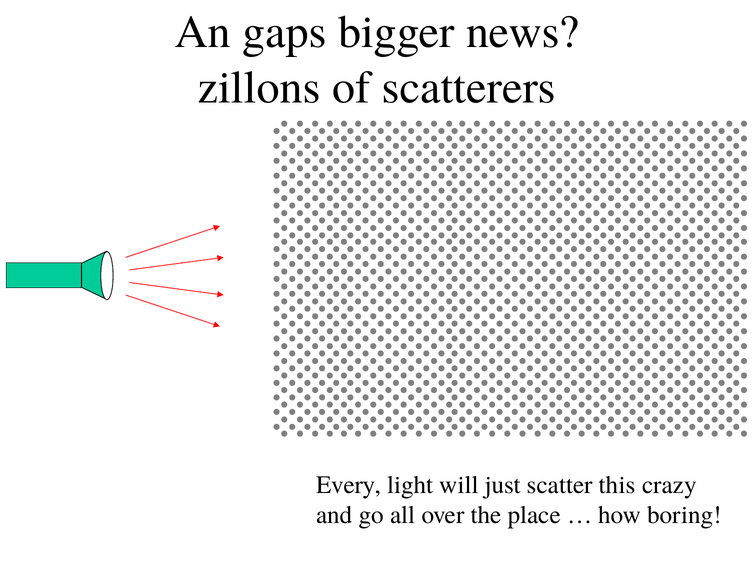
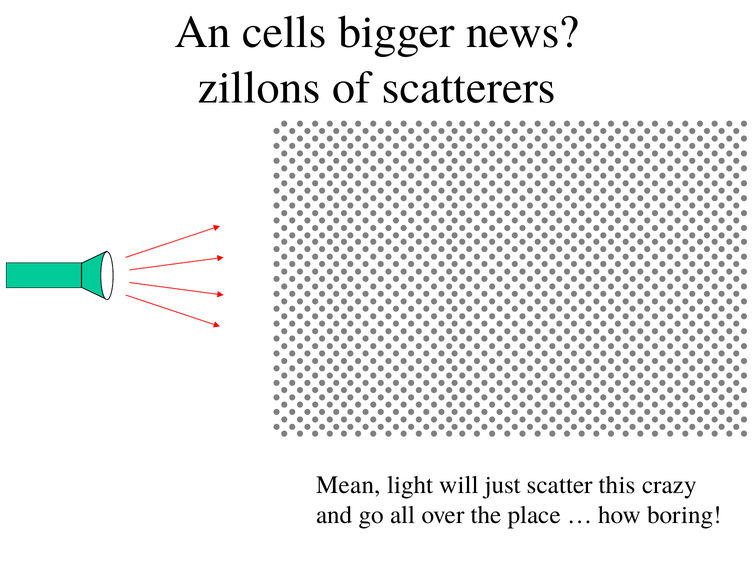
gaps: gaps -> cells (285, 32)
Every: Every -> Mean (348, 485)
